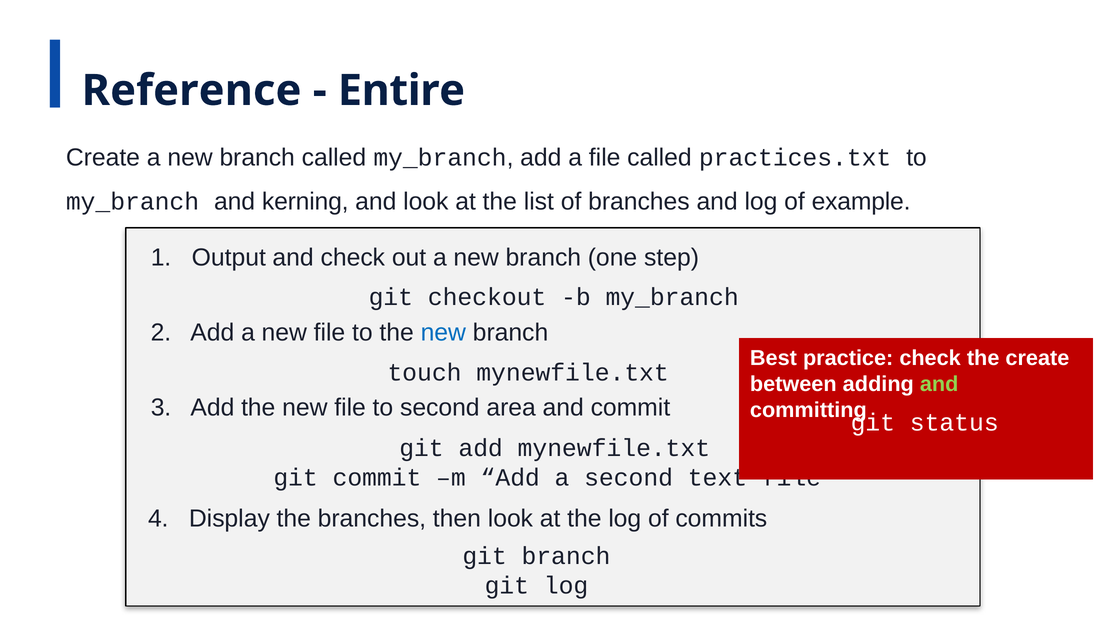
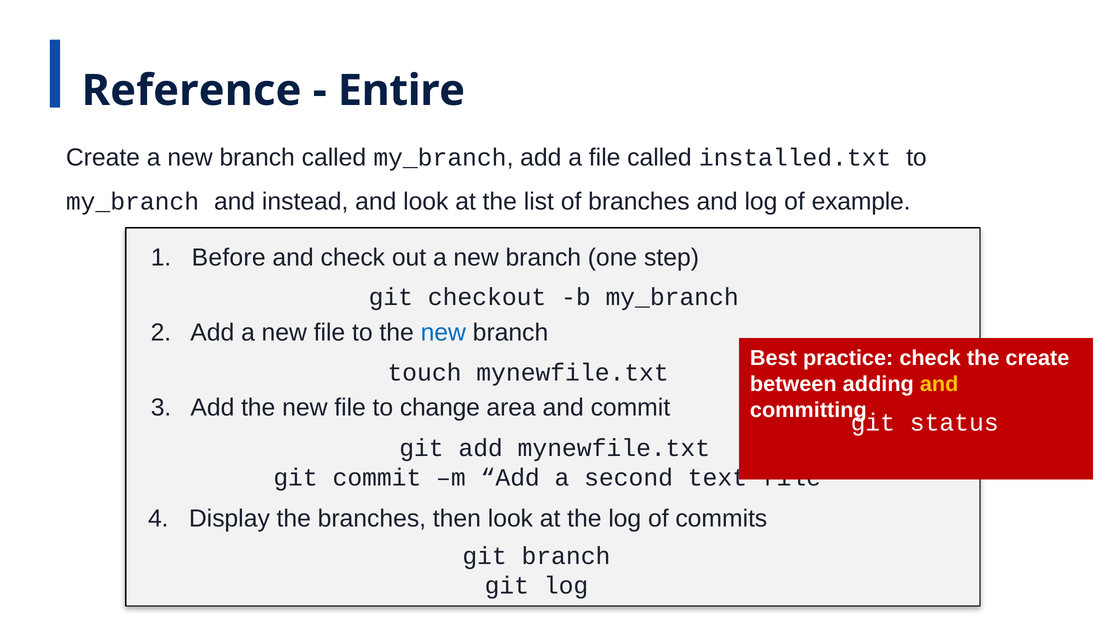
practices.txt: practices.txt -> installed.txt (795, 158)
kerning: kerning -> instead (305, 202)
Output: Output -> Before (229, 258)
and colour: light green -> yellow (939, 385)
to second: second -> change (440, 408)
